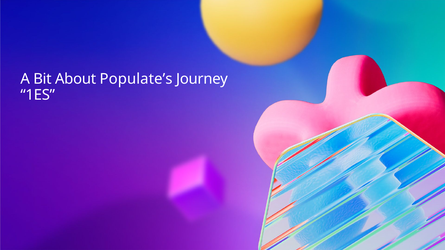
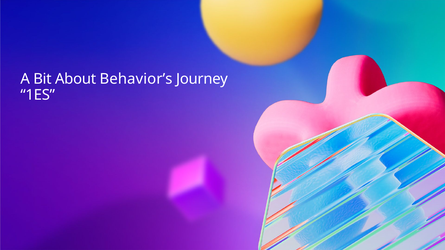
Populate’s: Populate’s -> Behavior’s (136, 79)
